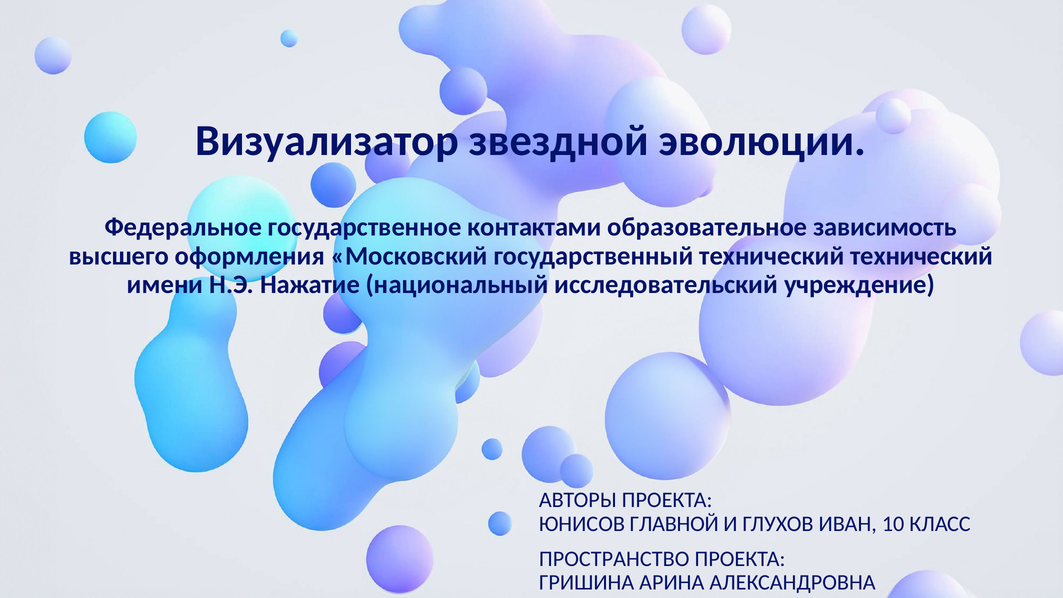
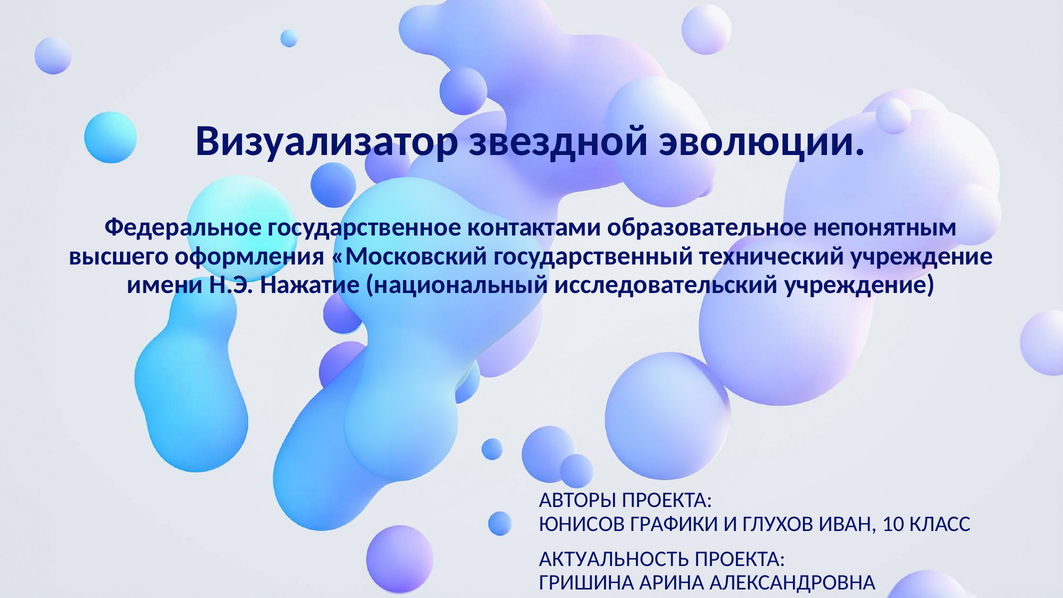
зависимость: зависимость -> непонятным (885, 227)
технический технический: технический -> учреждение (922, 256)
ГЛАВНОЙ: ГЛАВНОЙ -> ГРАФИКИ (674, 524)
ПРОСТРАНСТВО: ПРОСТРАНСТВО -> АКТУАЛЬНОСТЬ (614, 559)
